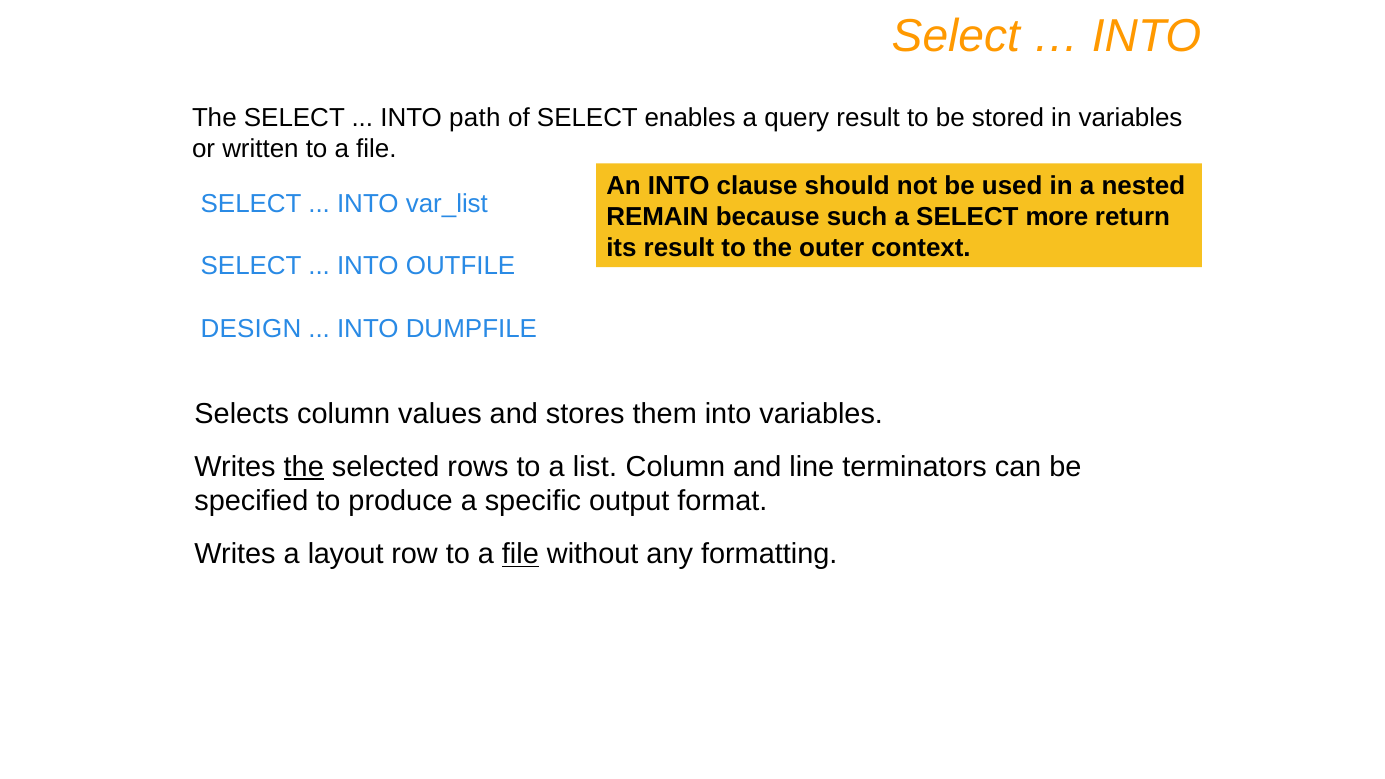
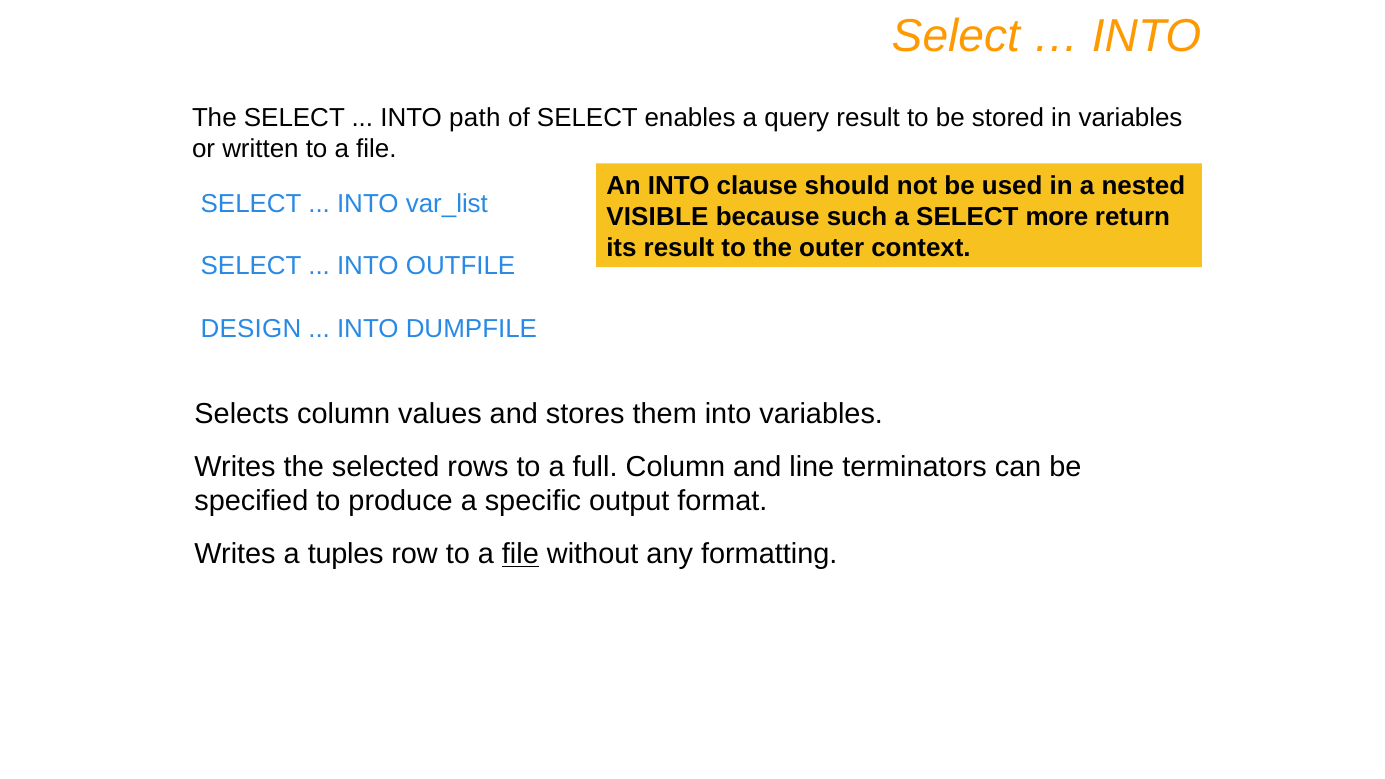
REMAIN: REMAIN -> VISIBLE (657, 217)
the underline: present -> none (304, 467)
list: list -> full (595, 467)
layout: layout -> tuples (346, 554)
